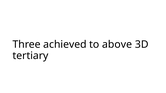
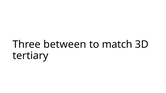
achieved: achieved -> between (65, 45)
above: above -> match (117, 45)
